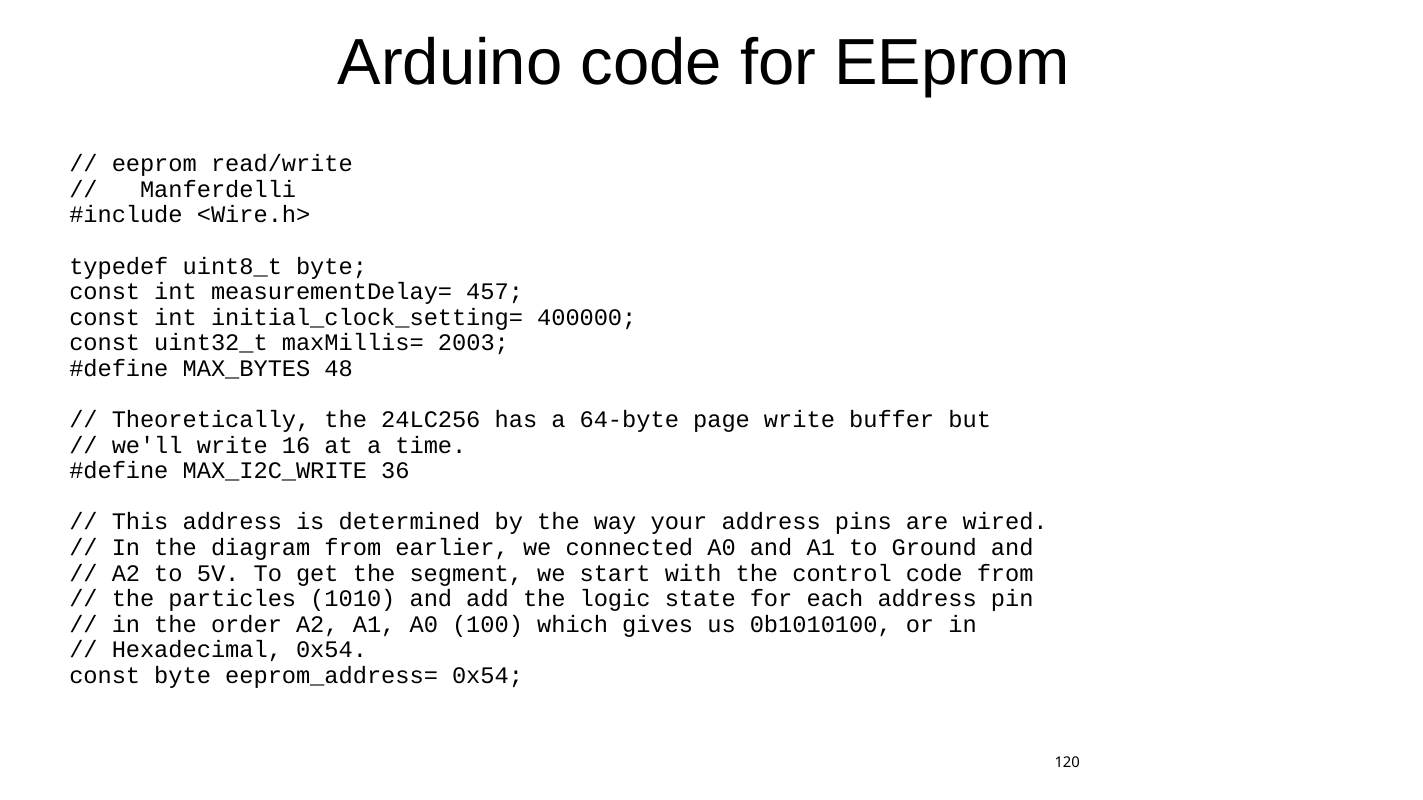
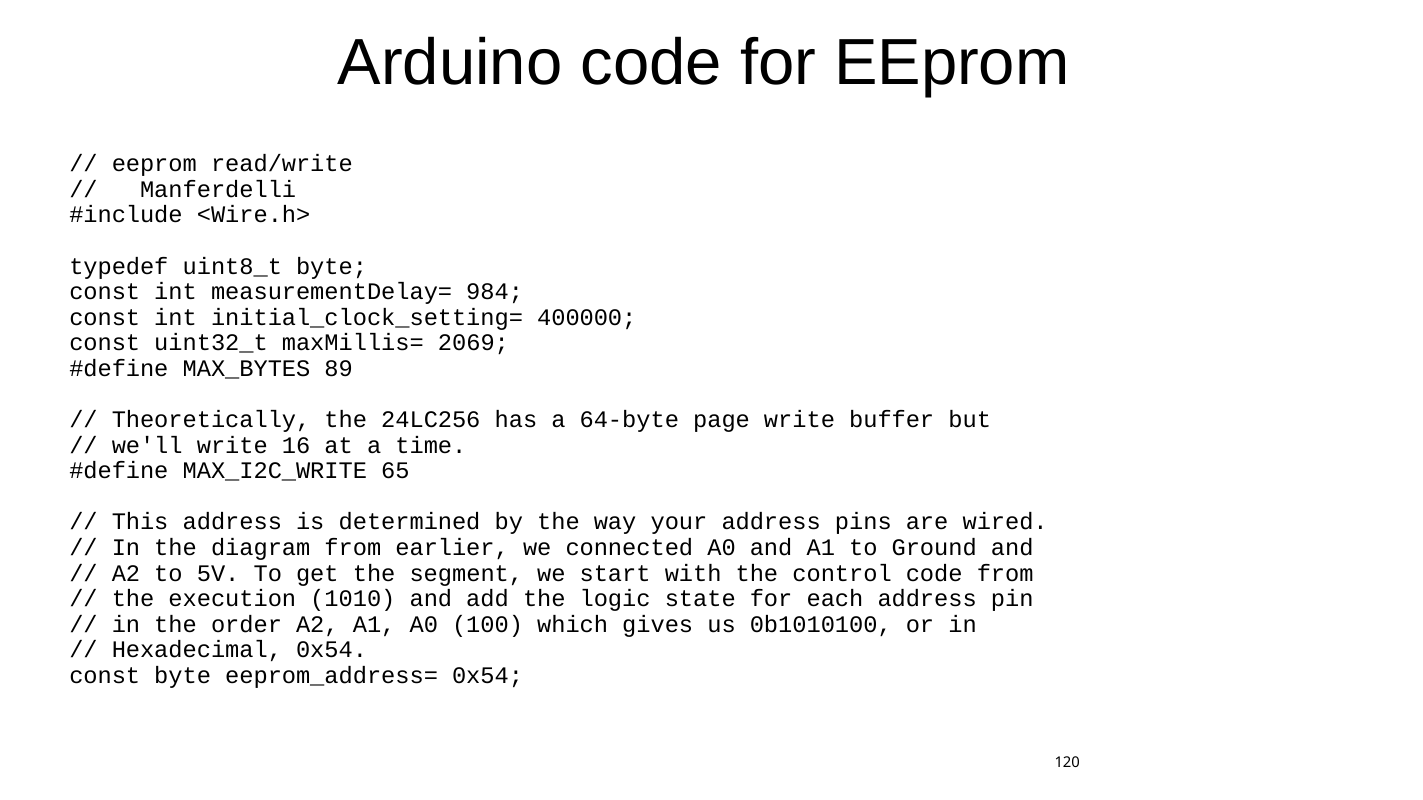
457: 457 -> 984 (495, 292)
2003: 2003 -> 2069 (473, 343)
48: 48 -> 89 (339, 369)
36: 36 -> 65 (395, 471)
particles: particles -> execution (232, 599)
